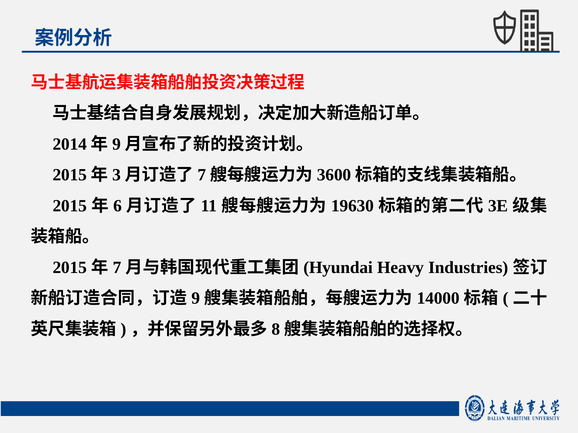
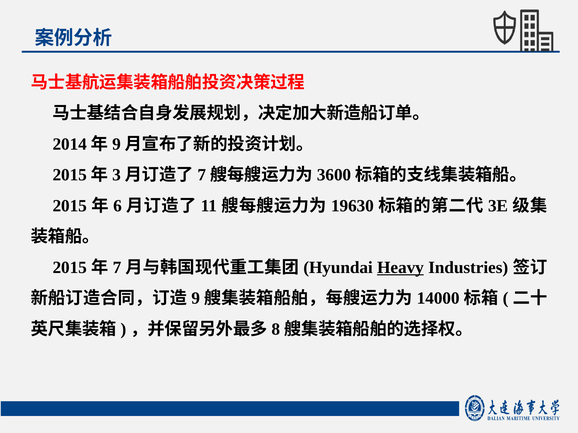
Heavy underline: none -> present (400, 268)
